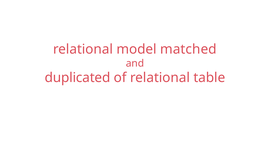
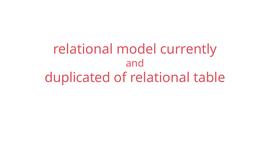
matched: matched -> currently (188, 49)
